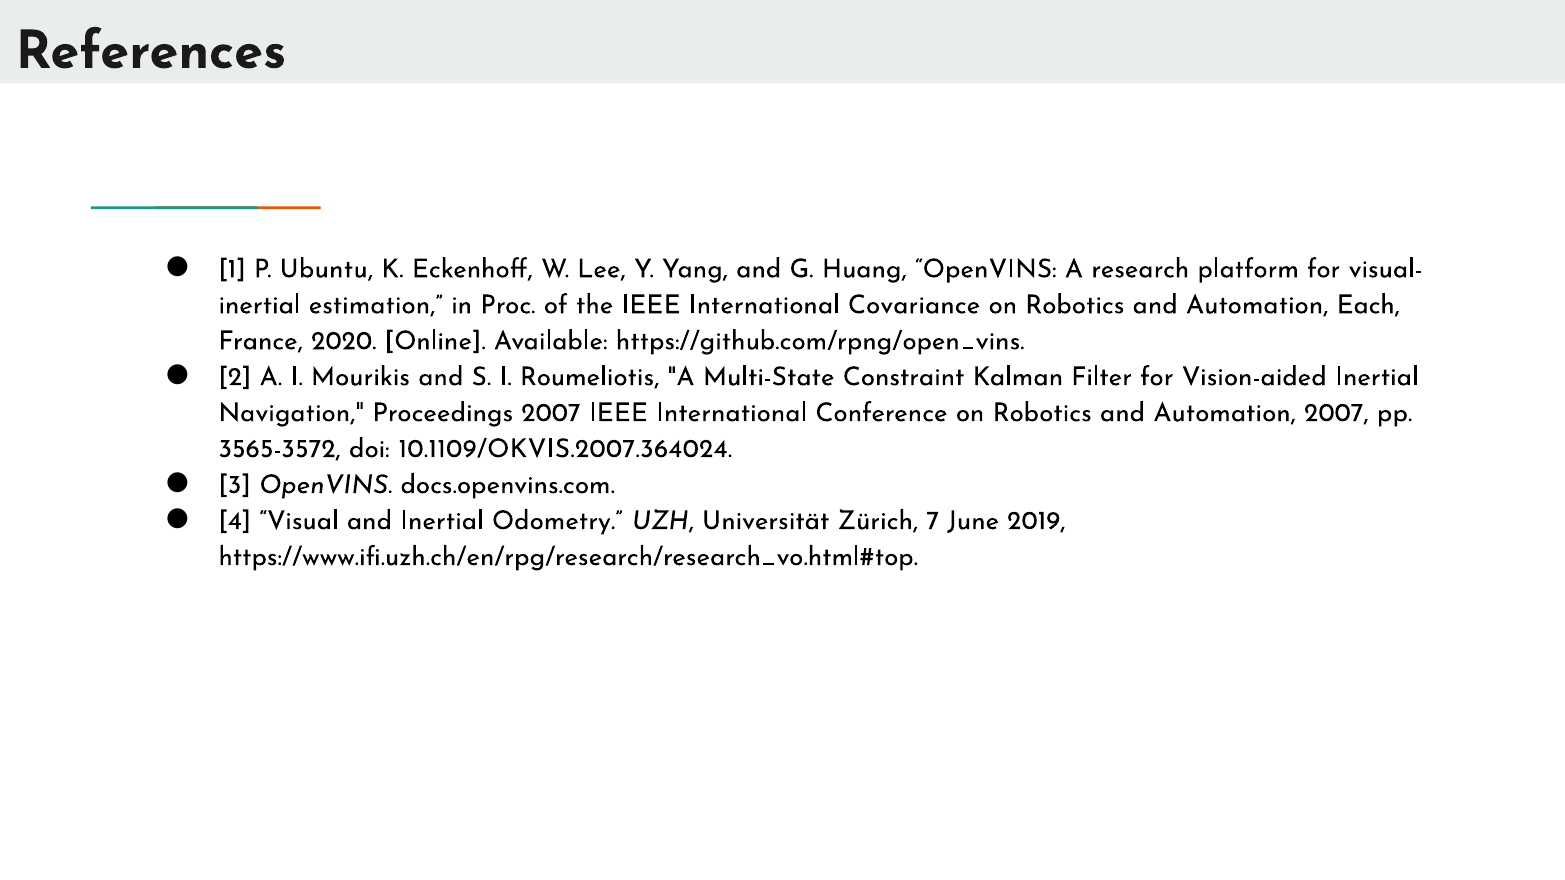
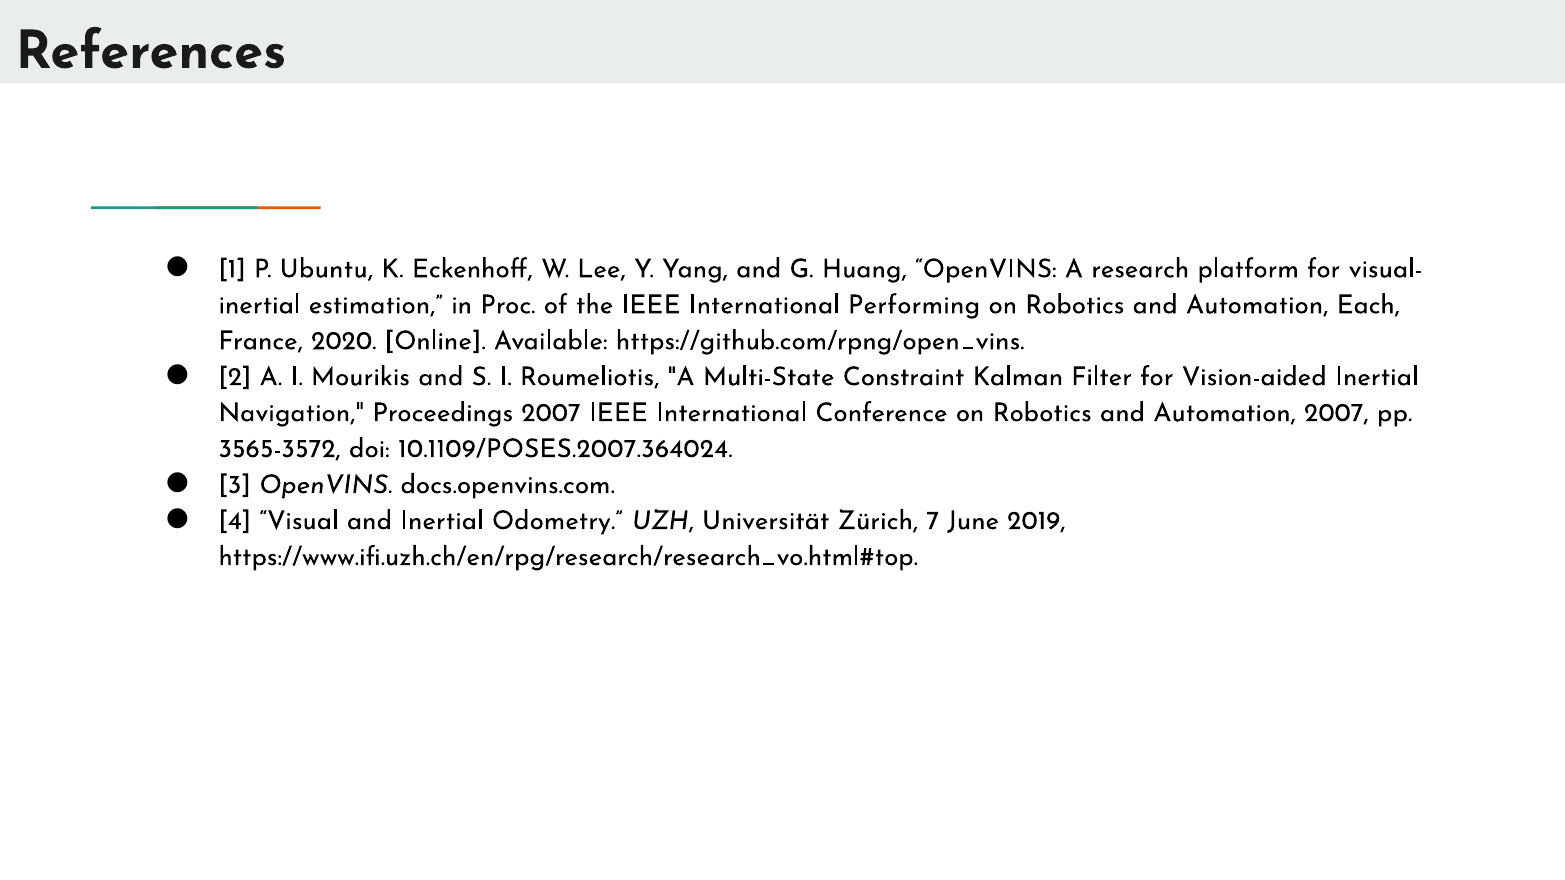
Covariance: Covariance -> Performing (914, 305)
10.1109/OKVIS.2007.364024: 10.1109/OKVIS.2007.364024 -> 10.1109/POSES.2007.364024 (565, 449)
